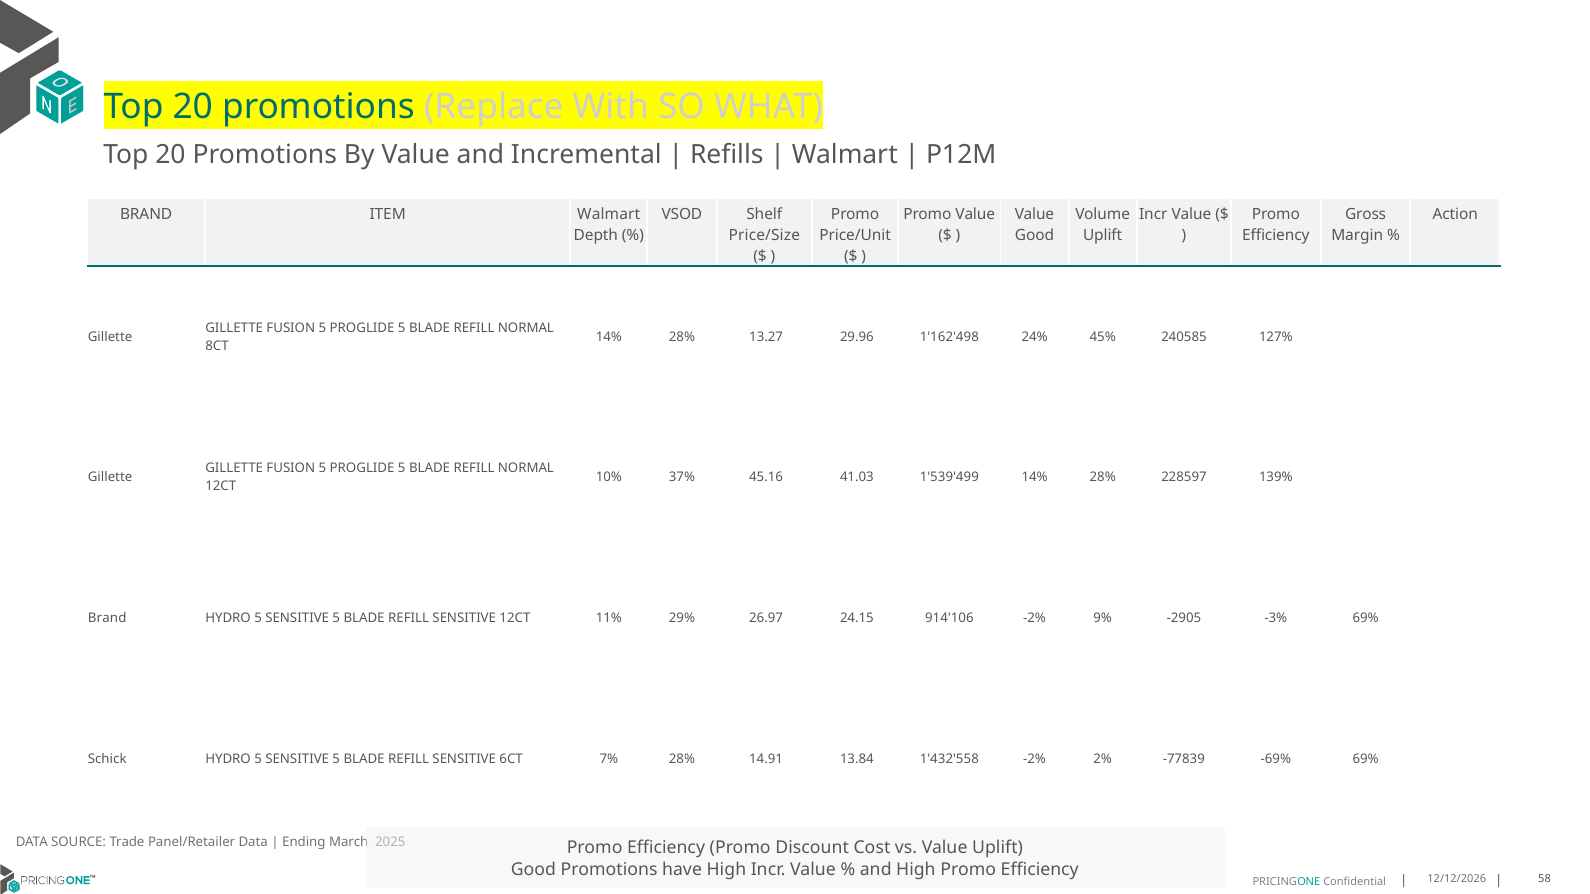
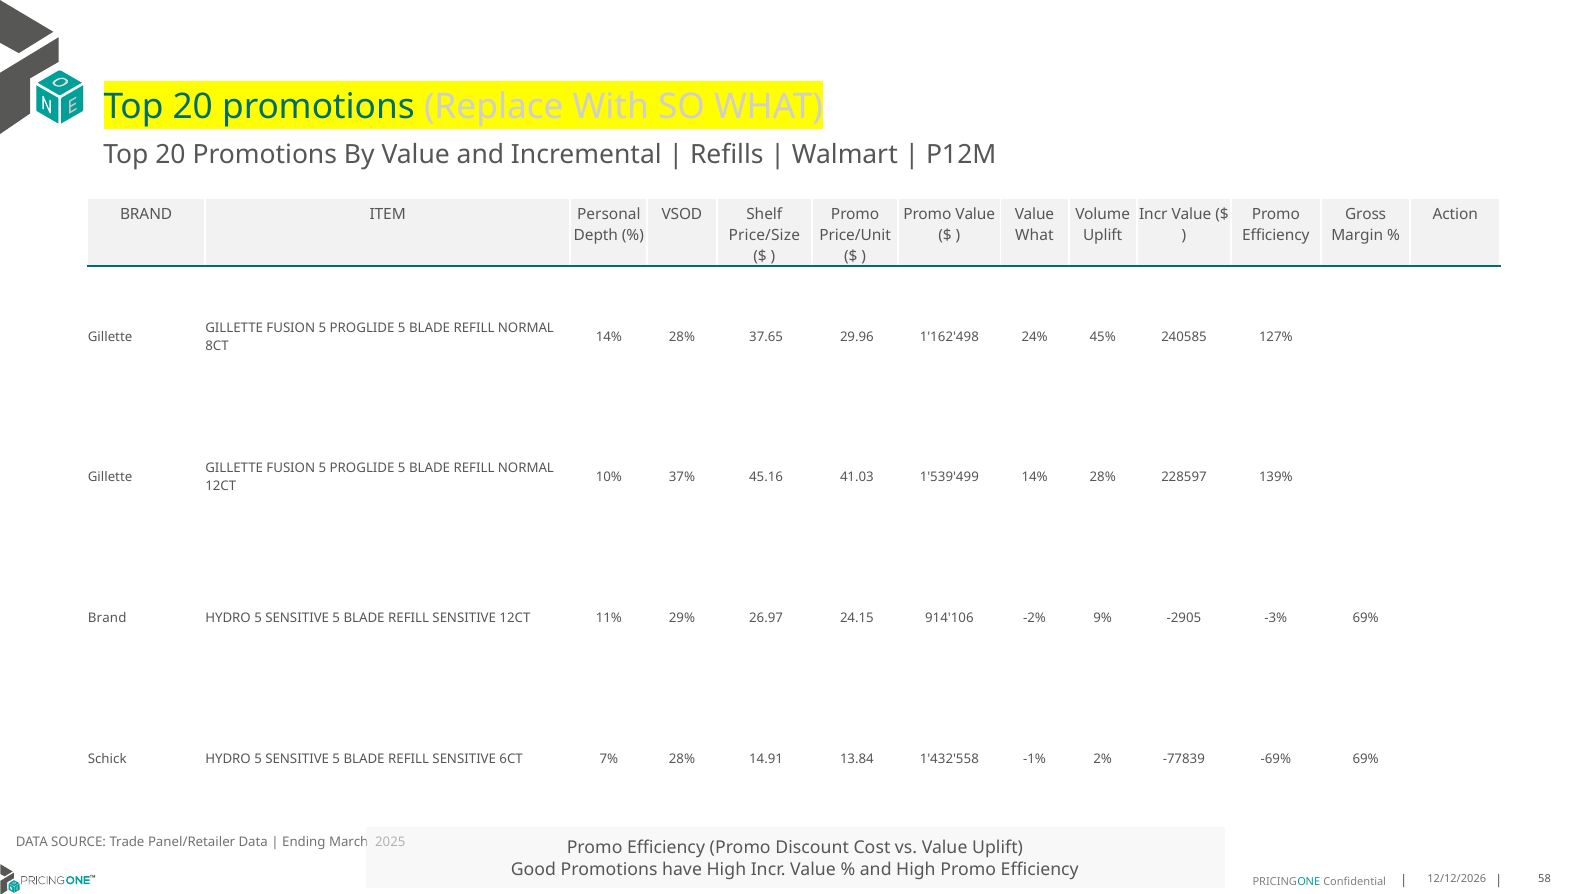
ITEM Walmart: Walmart -> Personal (609, 214)
Good: Good -> What (1034, 235)
13.27: 13.27 -> 37.65 (766, 337)
1'432'558 -2%: -2% -> -1% (1035, 760)
